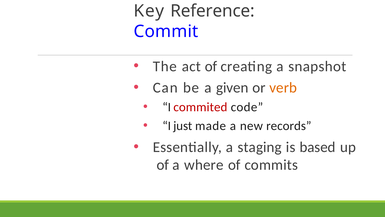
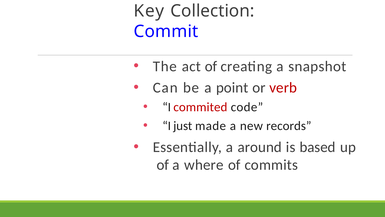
Reference: Reference -> Collection (212, 11)
given: given -> point (232, 87)
verb colour: orange -> red (283, 87)
staging: staging -> around (260, 147)
